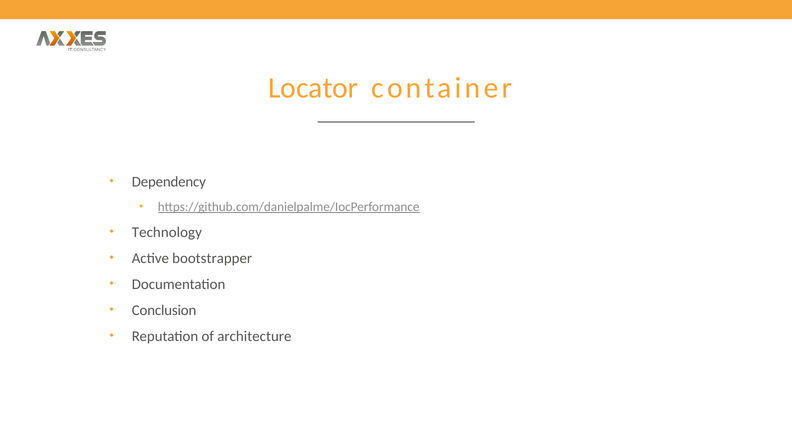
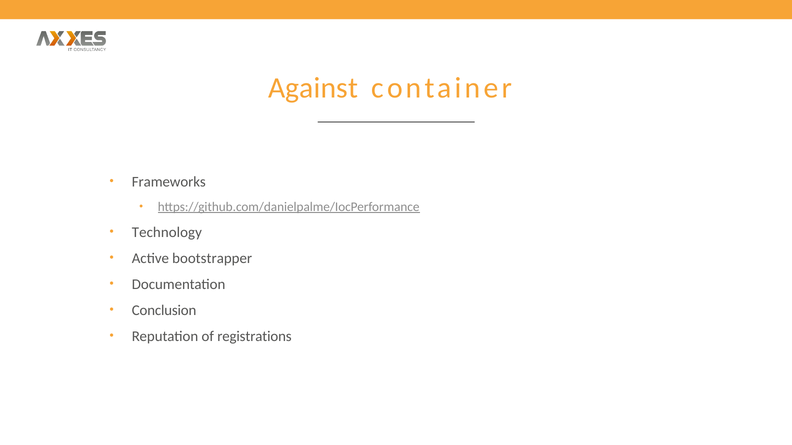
Locator: Locator -> Against (313, 88)
Dependency: Dependency -> Frameworks (169, 182)
architecture: architecture -> registrations (254, 337)
